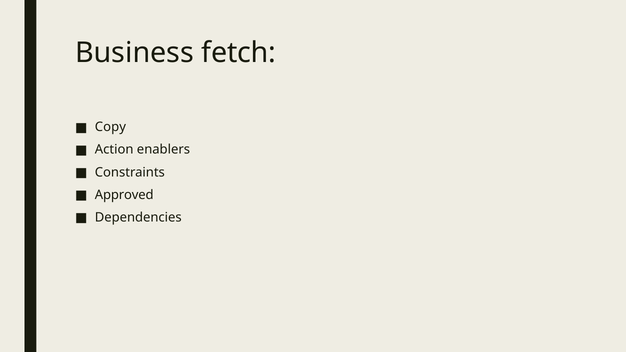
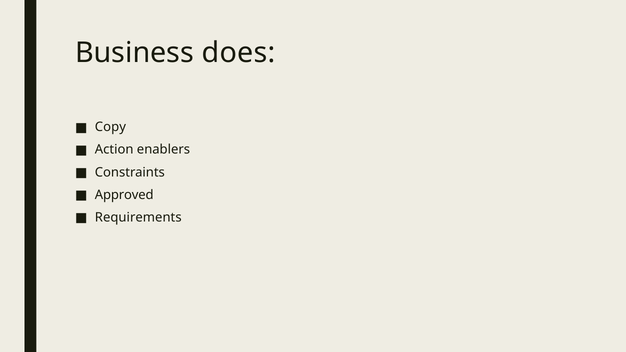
fetch: fetch -> does (239, 53)
Dependencies: Dependencies -> Requirements (138, 217)
